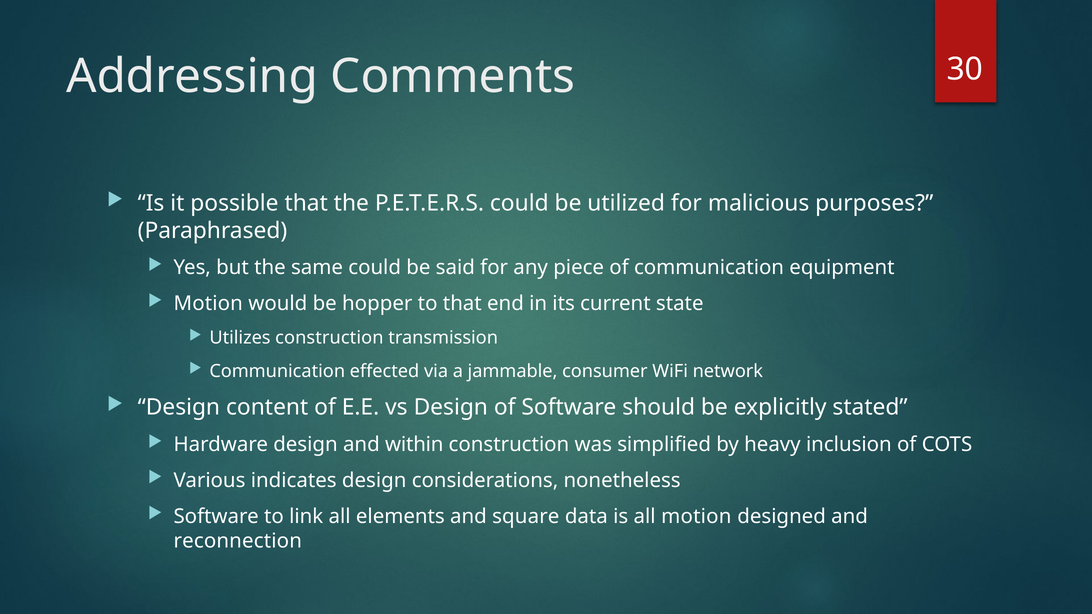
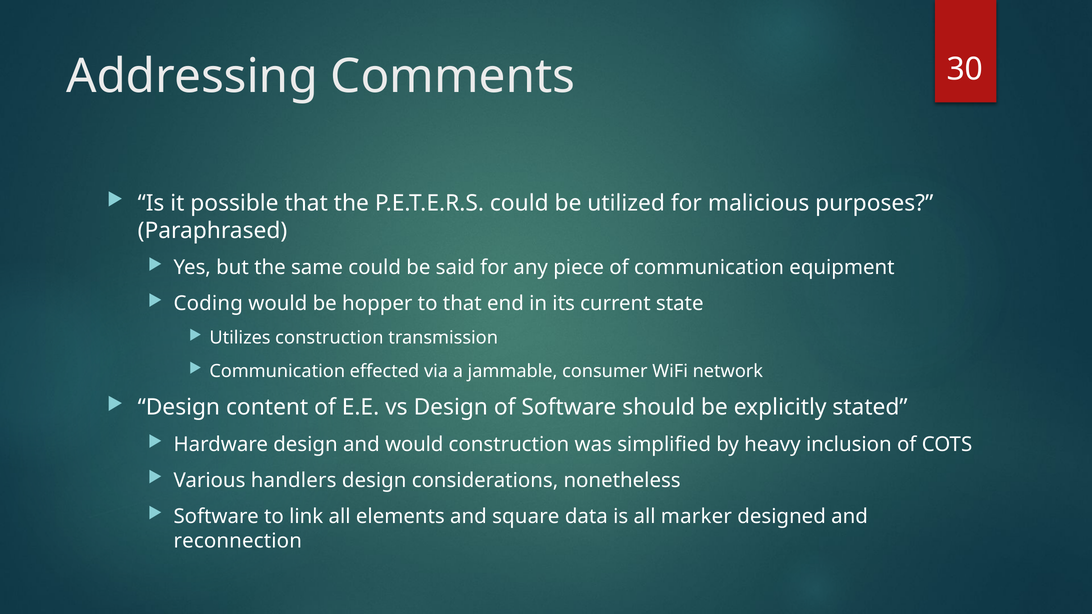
Motion: Motion -> Coding (208, 304)
and within: within -> would (414, 445)
indicates: indicates -> handlers (294, 481)
all motion: motion -> marker (696, 517)
